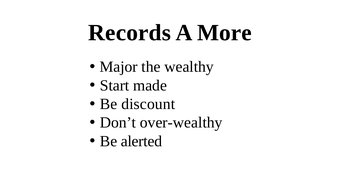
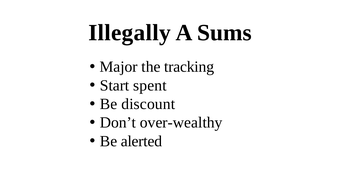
Records: Records -> Illegally (130, 33)
More: More -> Sums (224, 33)
wealthy: wealthy -> tracking (189, 67)
made: made -> spent (150, 86)
